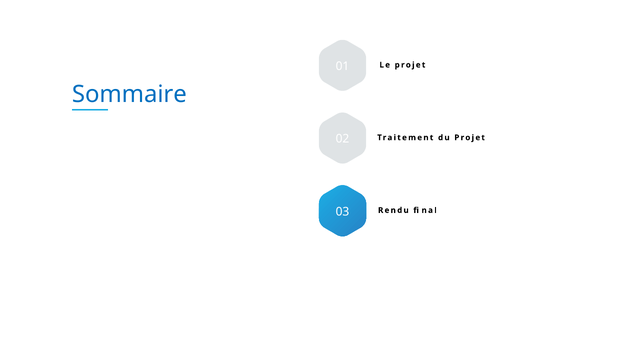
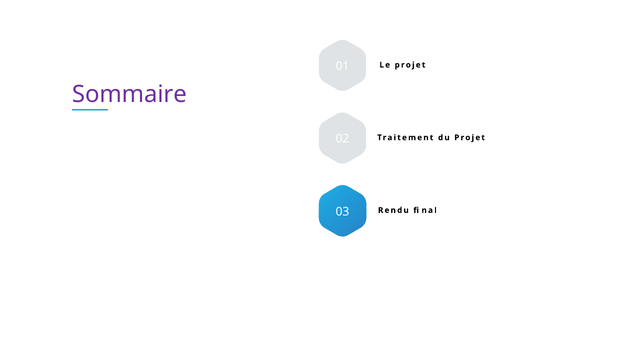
Sommaire colour: blue -> purple (129, 94)
